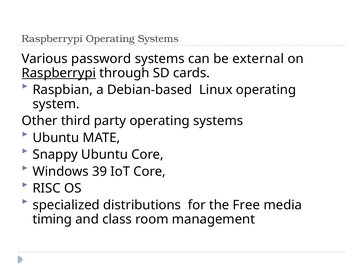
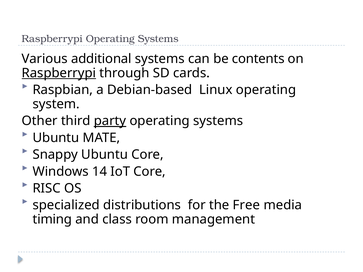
password: password -> additional (101, 59)
external: external -> contents (258, 59)
party underline: none -> present (110, 121)
39: 39 -> 14 (100, 172)
